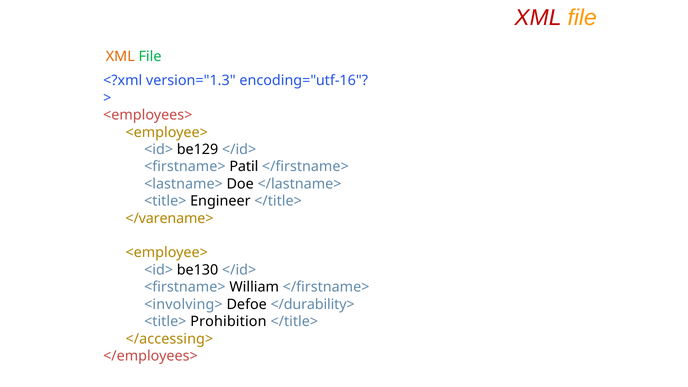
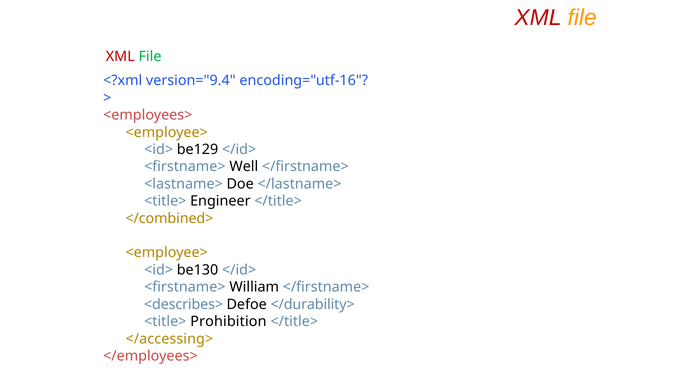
XML colour: orange -> red (120, 56)
version="1.3: version="1.3 -> version="9.4 (191, 81)
Patil: Patil -> Well (244, 167)
</varename>: </varename> -> </combined> (169, 218)
<involving>: <involving> -> <describes> (184, 304)
